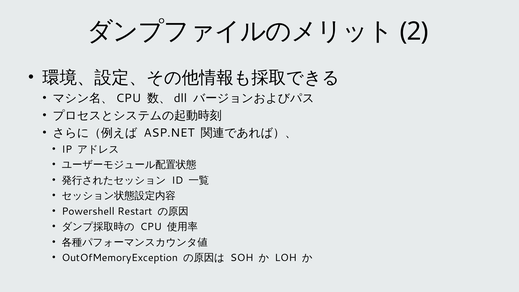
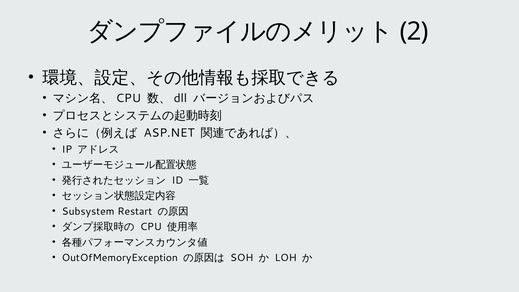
Powershell: Powershell -> Subsystem (88, 211)
